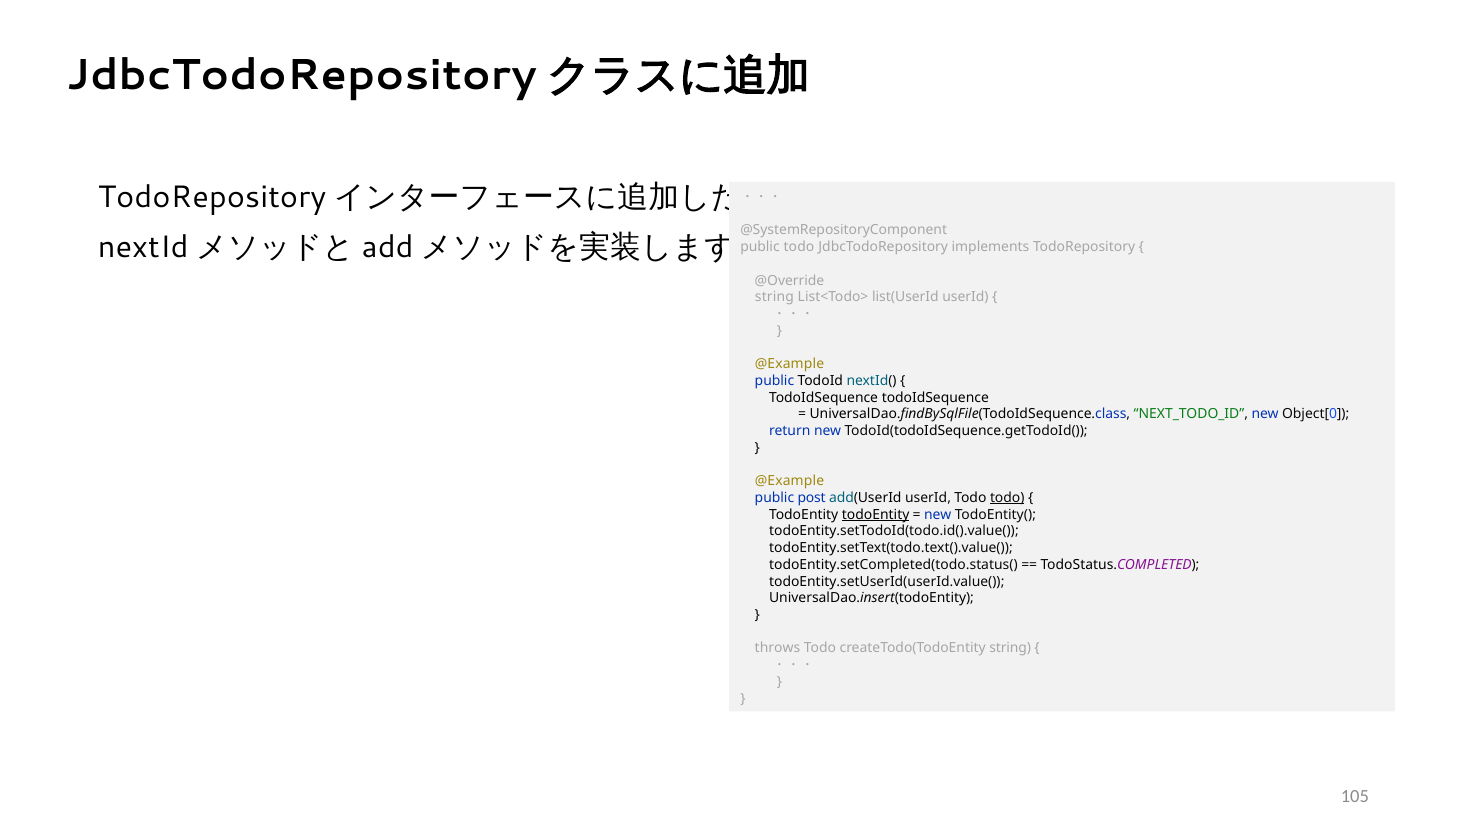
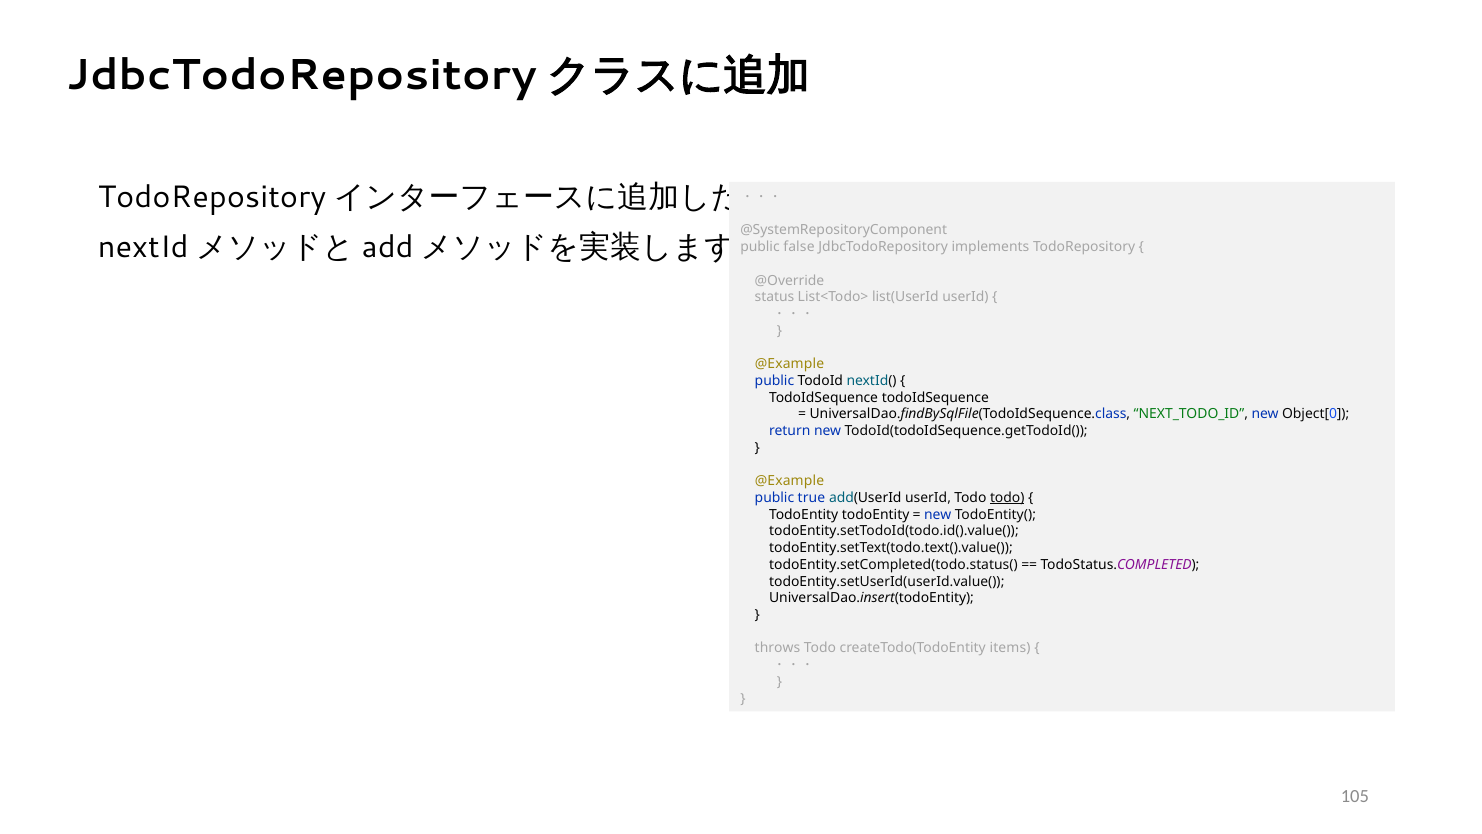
todo: todo -> false (799, 247)
string: string -> status (775, 297)
post: post -> true (812, 498)
todoEntity underline: present -> none (876, 514)
createTodo(TodoEntity string: string -> items (1010, 648)
